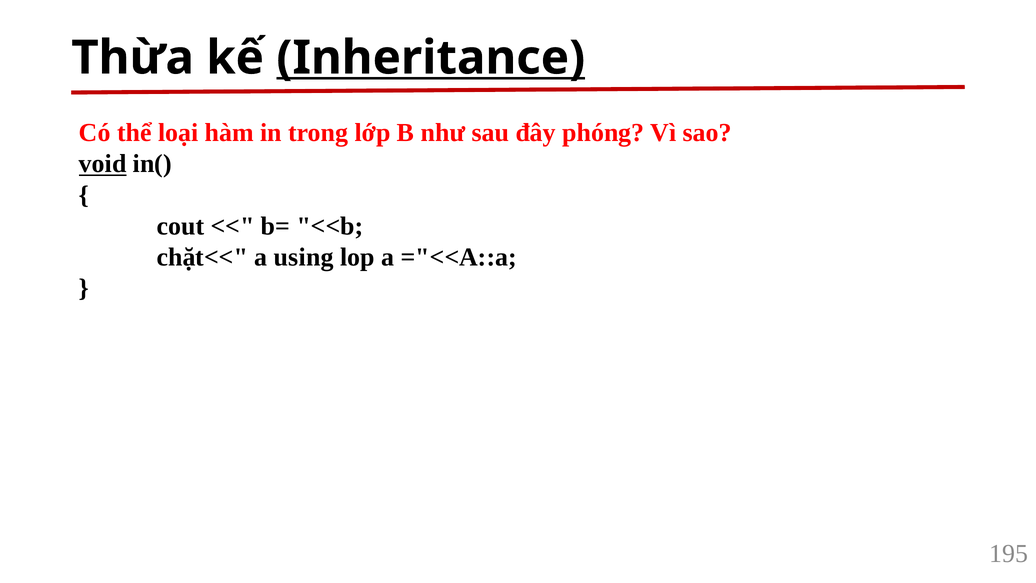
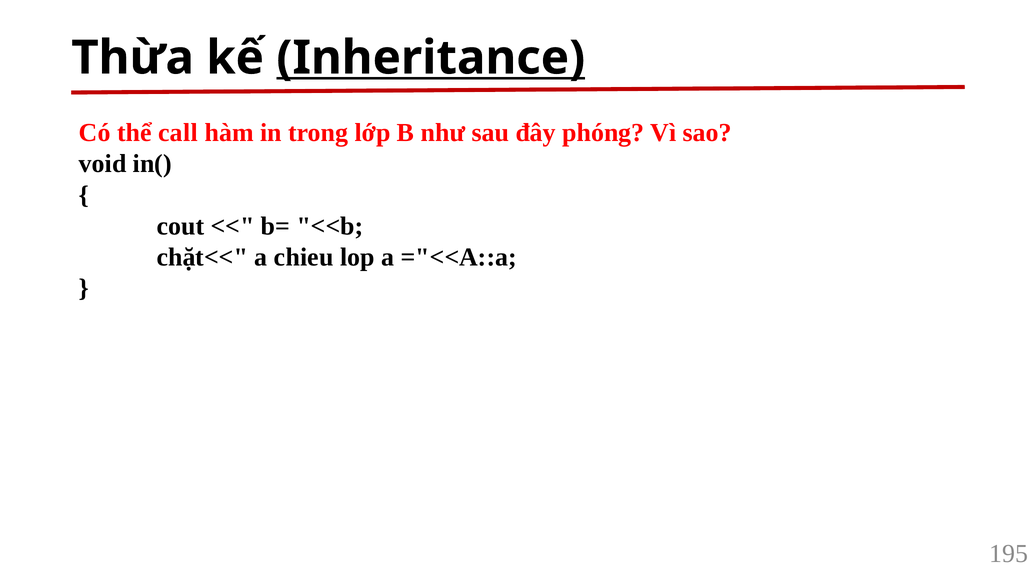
loại: loại -> call (178, 133)
void underline: present -> none (103, 164)
using: using -> chieu (304, 257)
